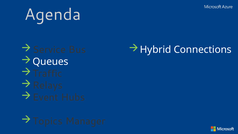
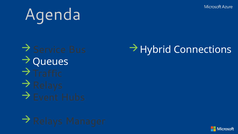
Topics: Topics -> Relays (48, 121)
